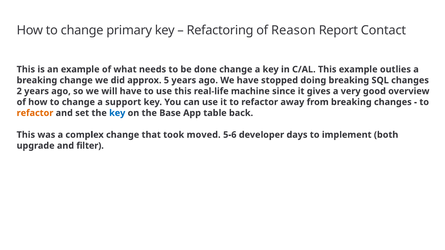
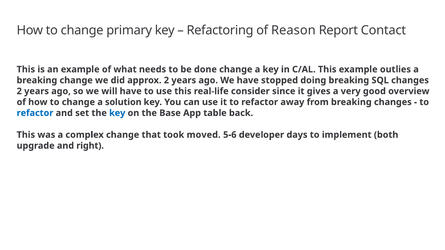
approx 5: 5 -> 2 (166, 80)
machine: machine -> consider (250, 91)
support: support -> solution (123, 102)
refactor colour: orange -> blue (35, 113)
filter: filter -> right (90, 146)
